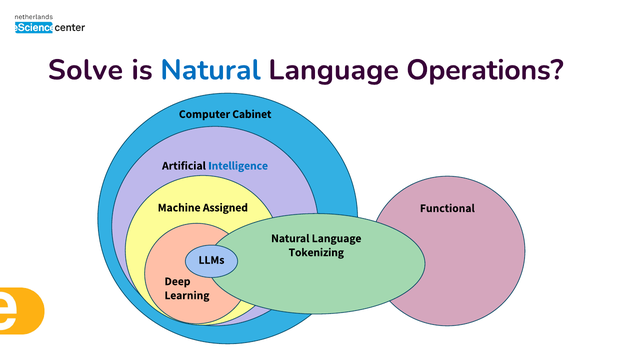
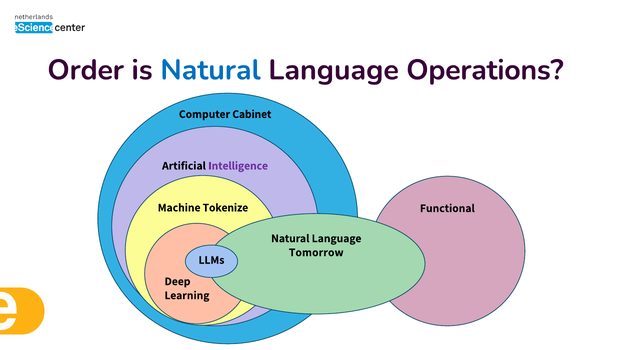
Solve: Solve -> Order (86, 70)
Intelligence colour: blue -> purple (238, 166)
Assigned: Assigned -> Tokenize (225, 208)
Tokenizing: Tokenizing -> Tomorrow (316, 253)
